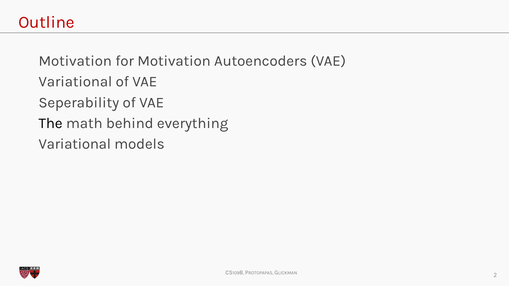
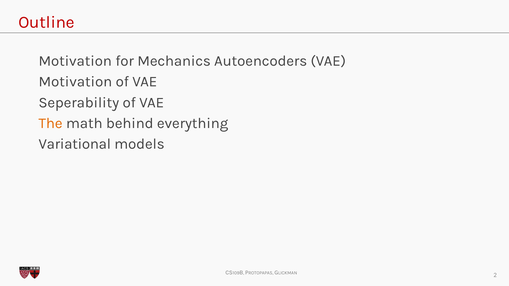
for Motivation: Motivation -> Mechanics (174, 61)
Variational: Variational -> Motivation (75, 82)
The colour: black -> orange (51, 123)
